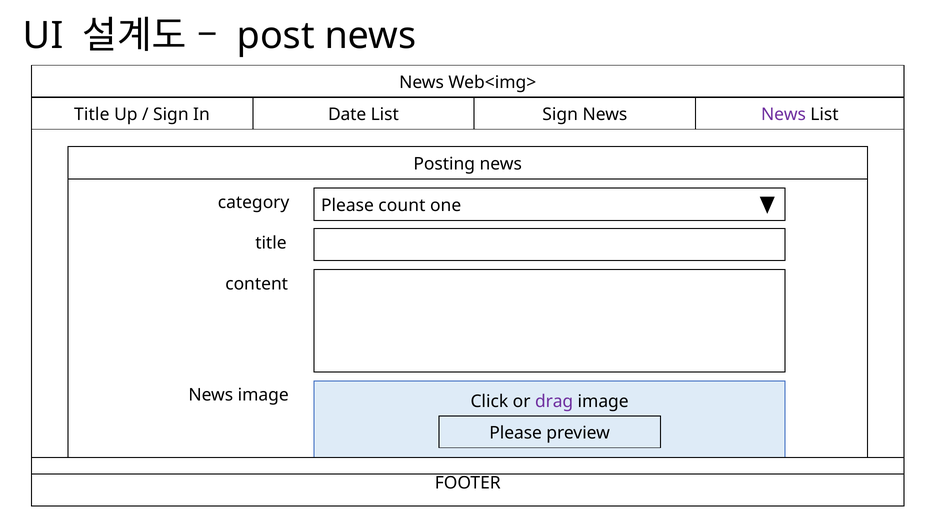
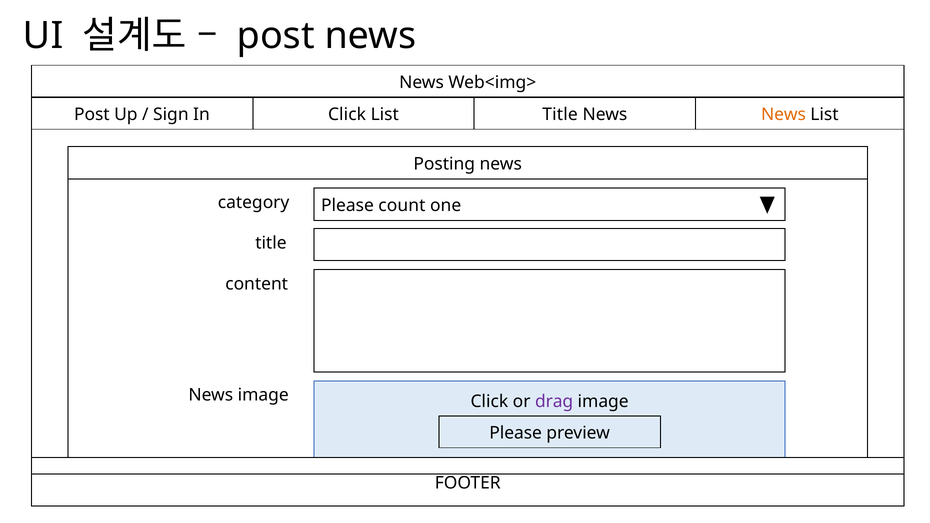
Title: Title -> Post (92, 115)
In Date: Date -> Click (347, 115)
List Sign: Sign -> Title (560, 115)
News colour: purple -> orange (784, 115)
